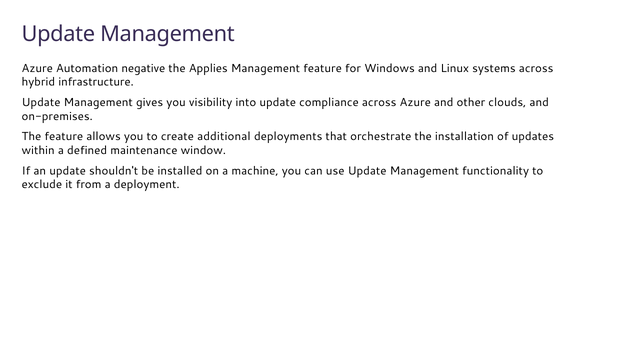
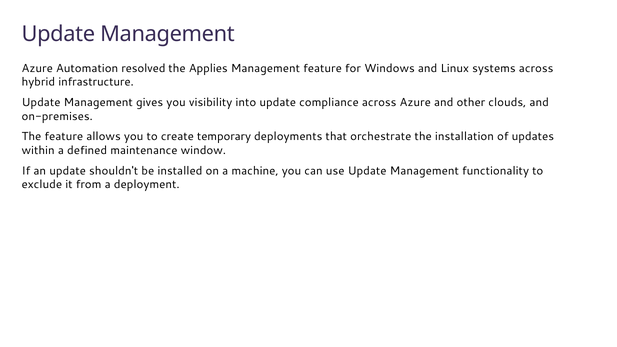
negative: negative -> resolved (143, 68)
additional: additional -> temporary (224, 137)
